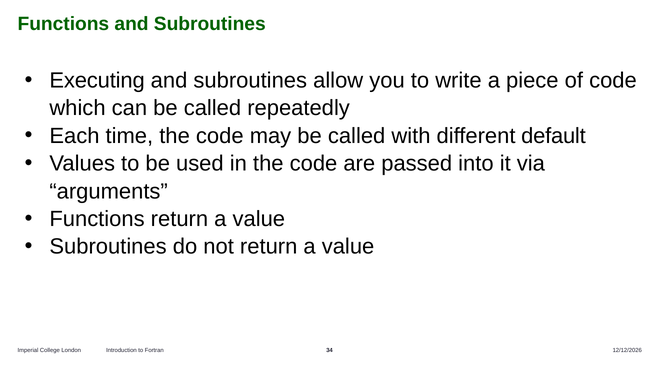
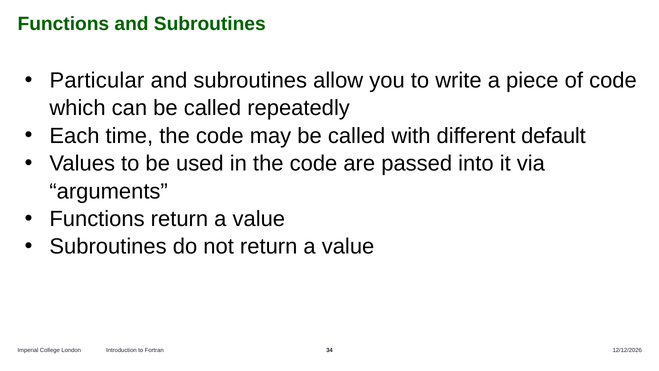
Executing: Executing -> Particular (97, 80)
